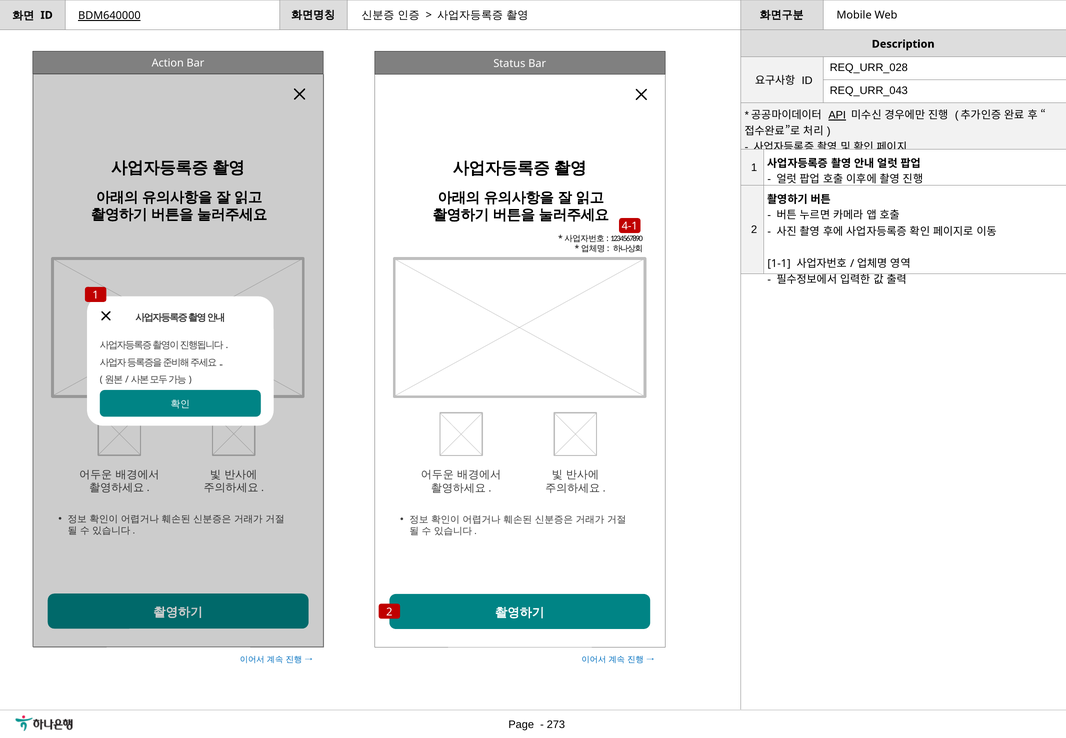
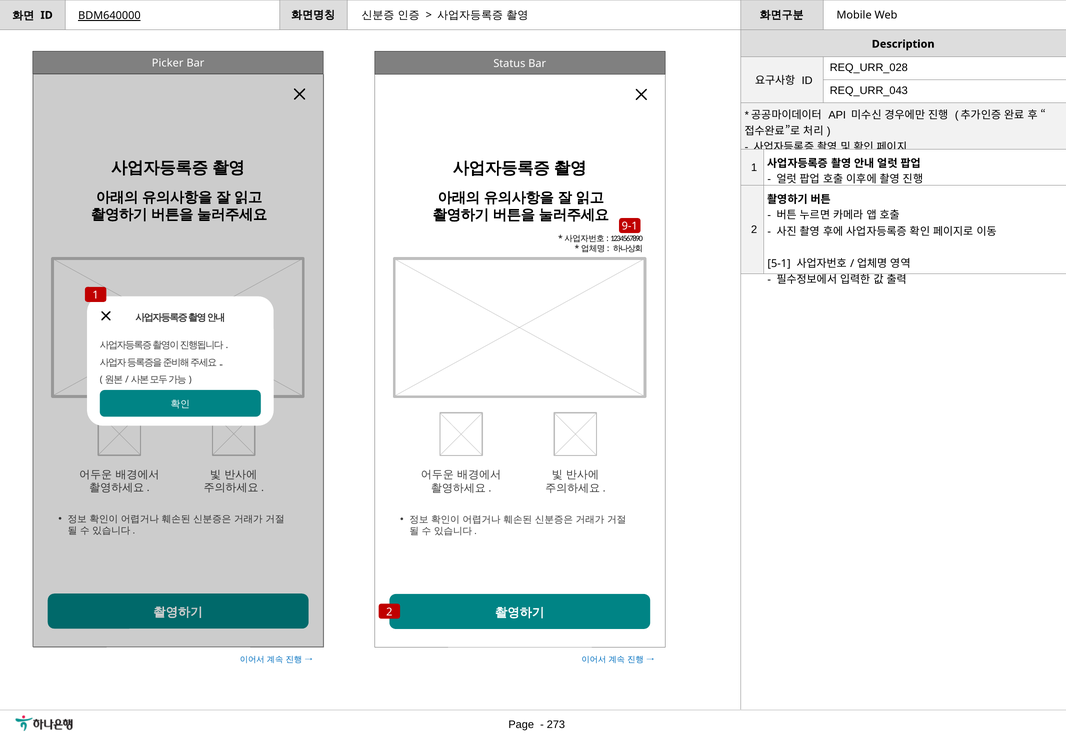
Action: Action -> Picker (168, 63)
API underline: present -> none (837, 115)
4-1: 4-1 -> 9-1 (630, 226)
1-1: 1-1 -> 5-1 (779, 263)
